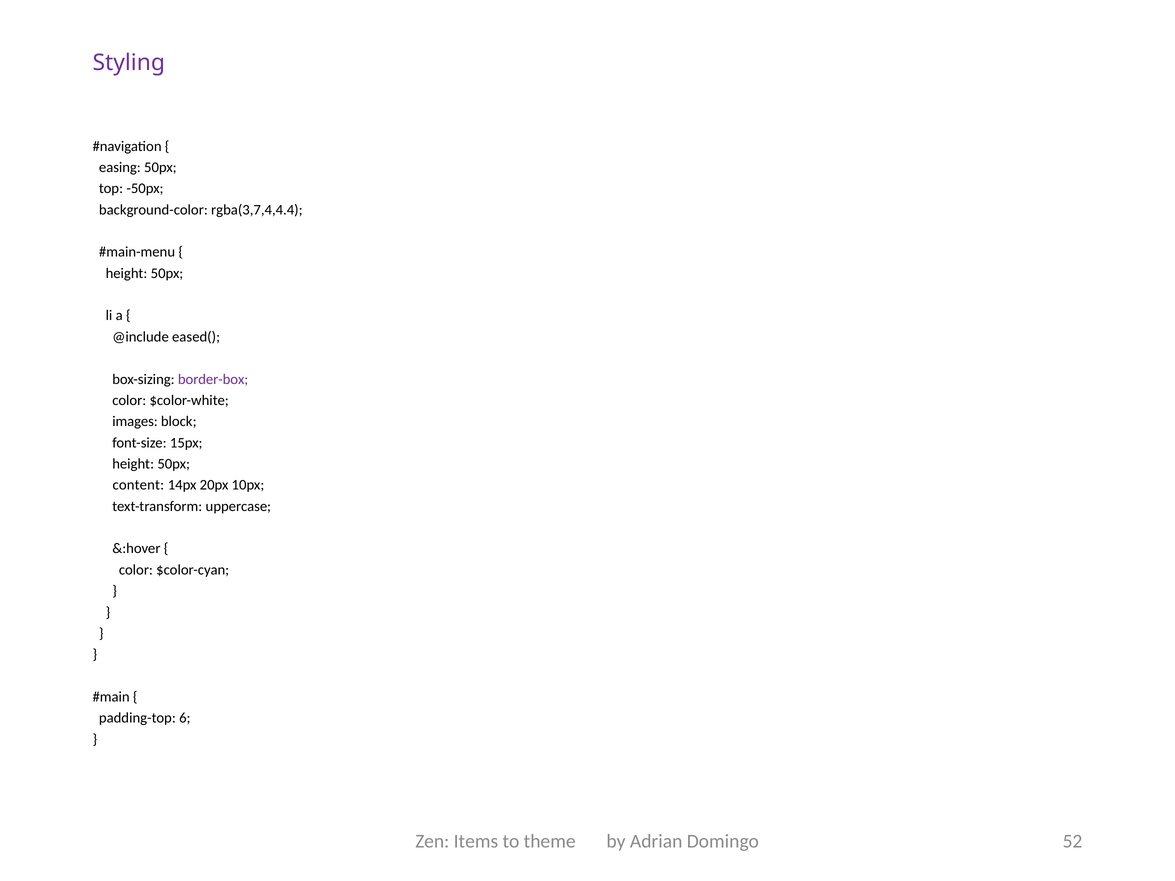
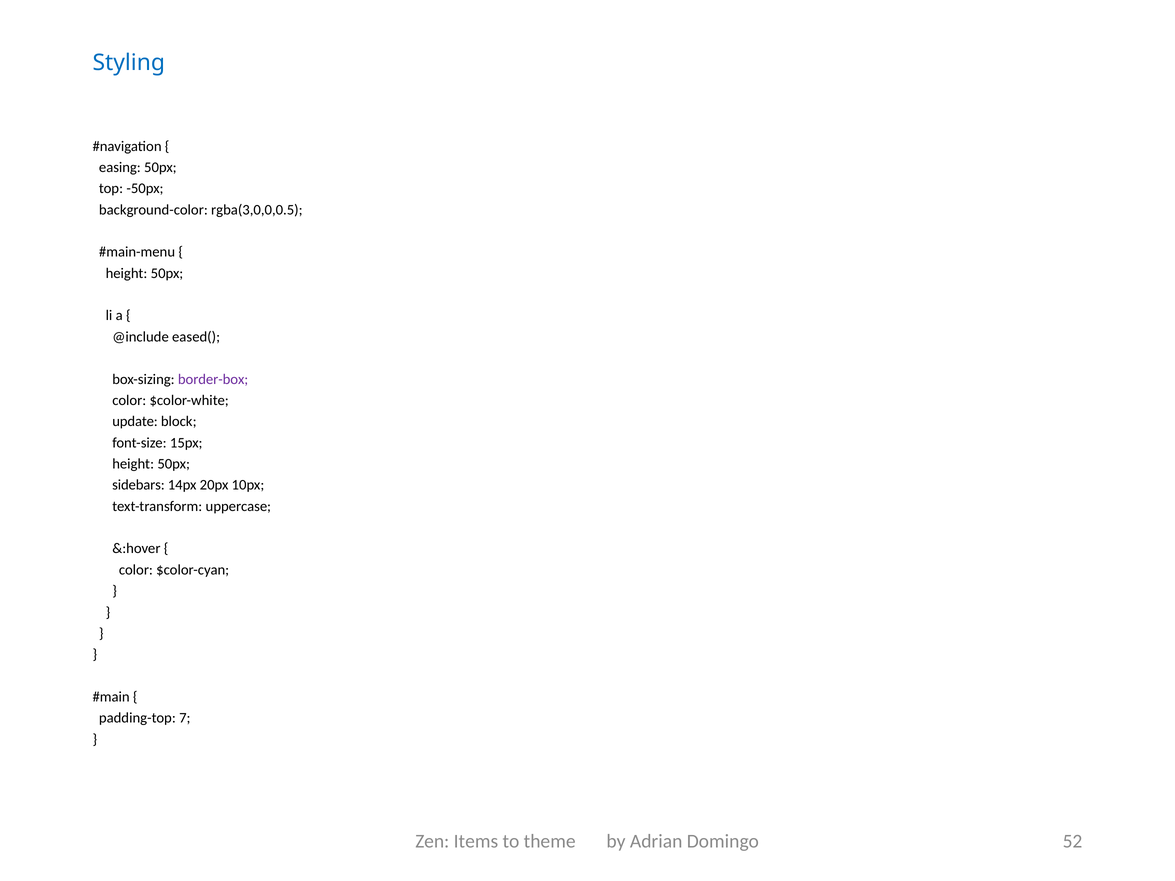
Styling colour: purple -> blue (129, 63)
rgba(3,7,4,4.4: rgba(3,7,4,4.4 -> rgba(3,0,0,0.5 (257, 210)
images: images -> update (135, 422)
content: content -> sidebars (138, 485)
6: 6 -> 7 (185, 718)
